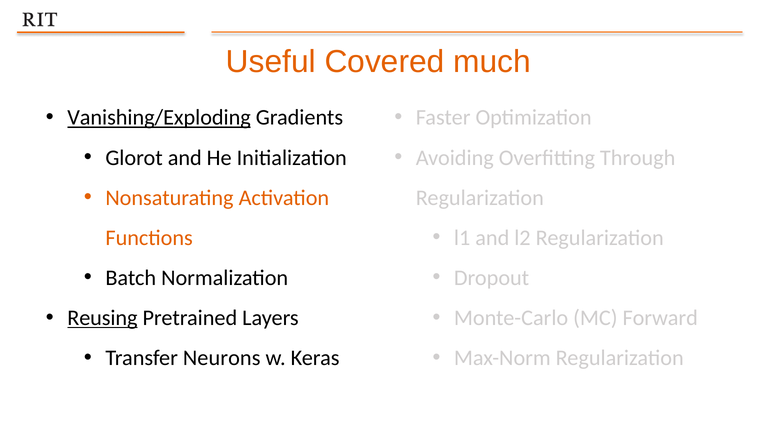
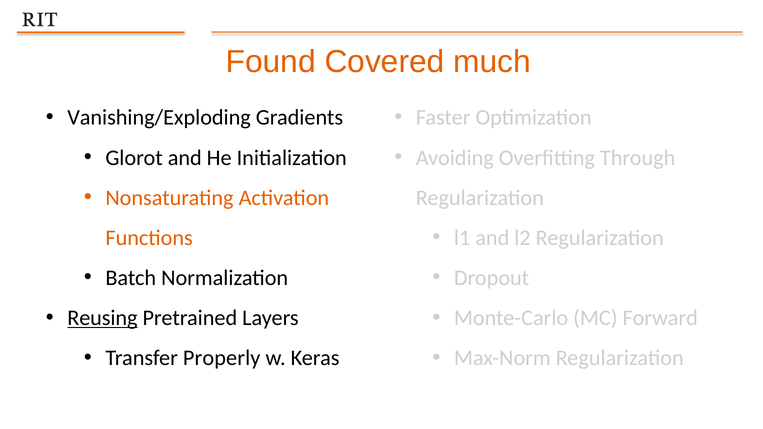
Useful: Useful -> Found (271, 62)
Vanishing/Exploding underline: present -> none (159, 118)
Neurons: Neurons -> Properly (222, 358)
